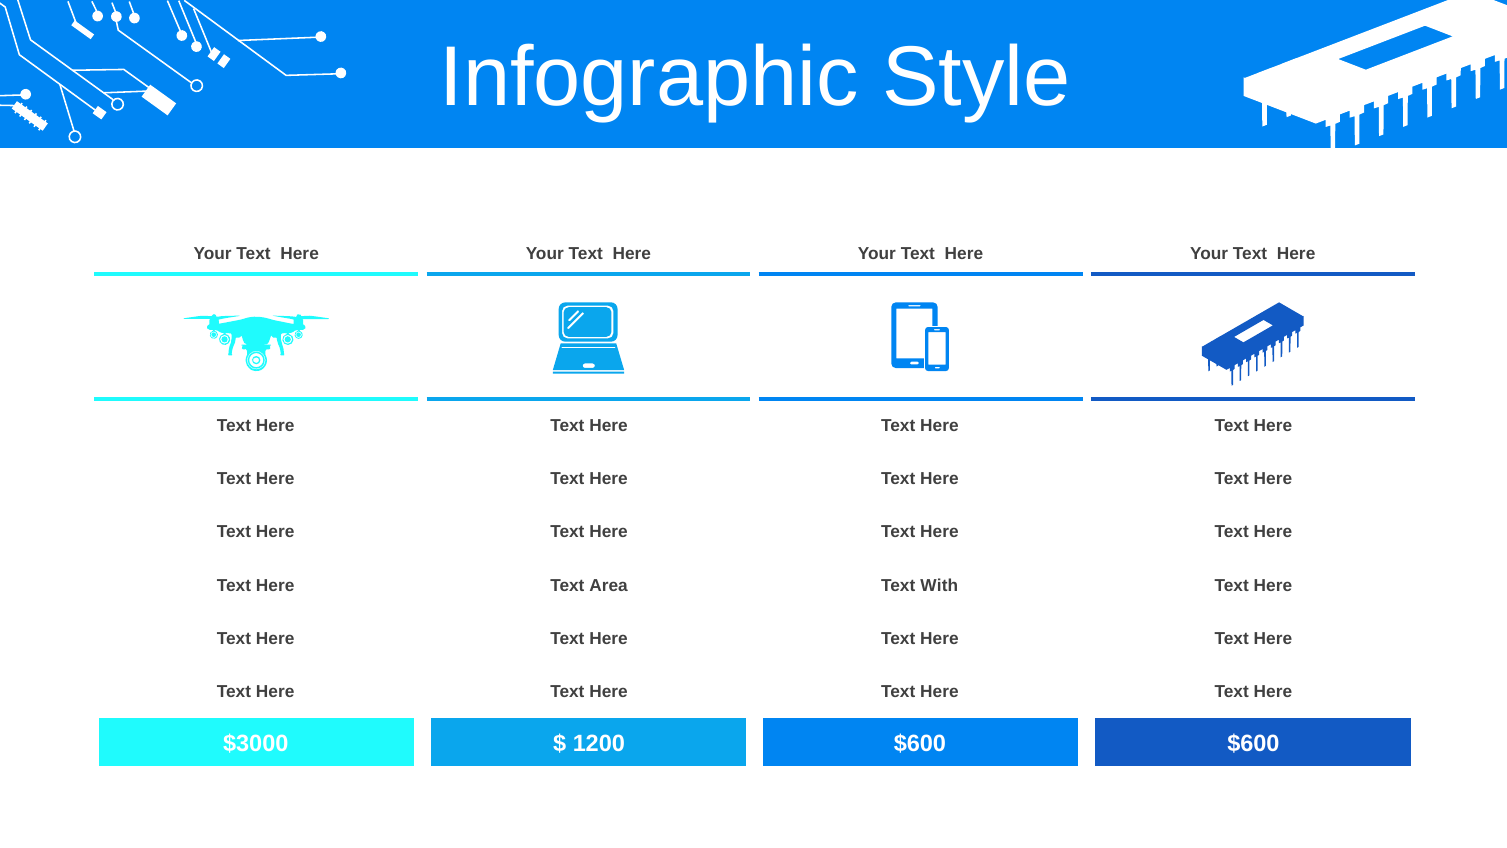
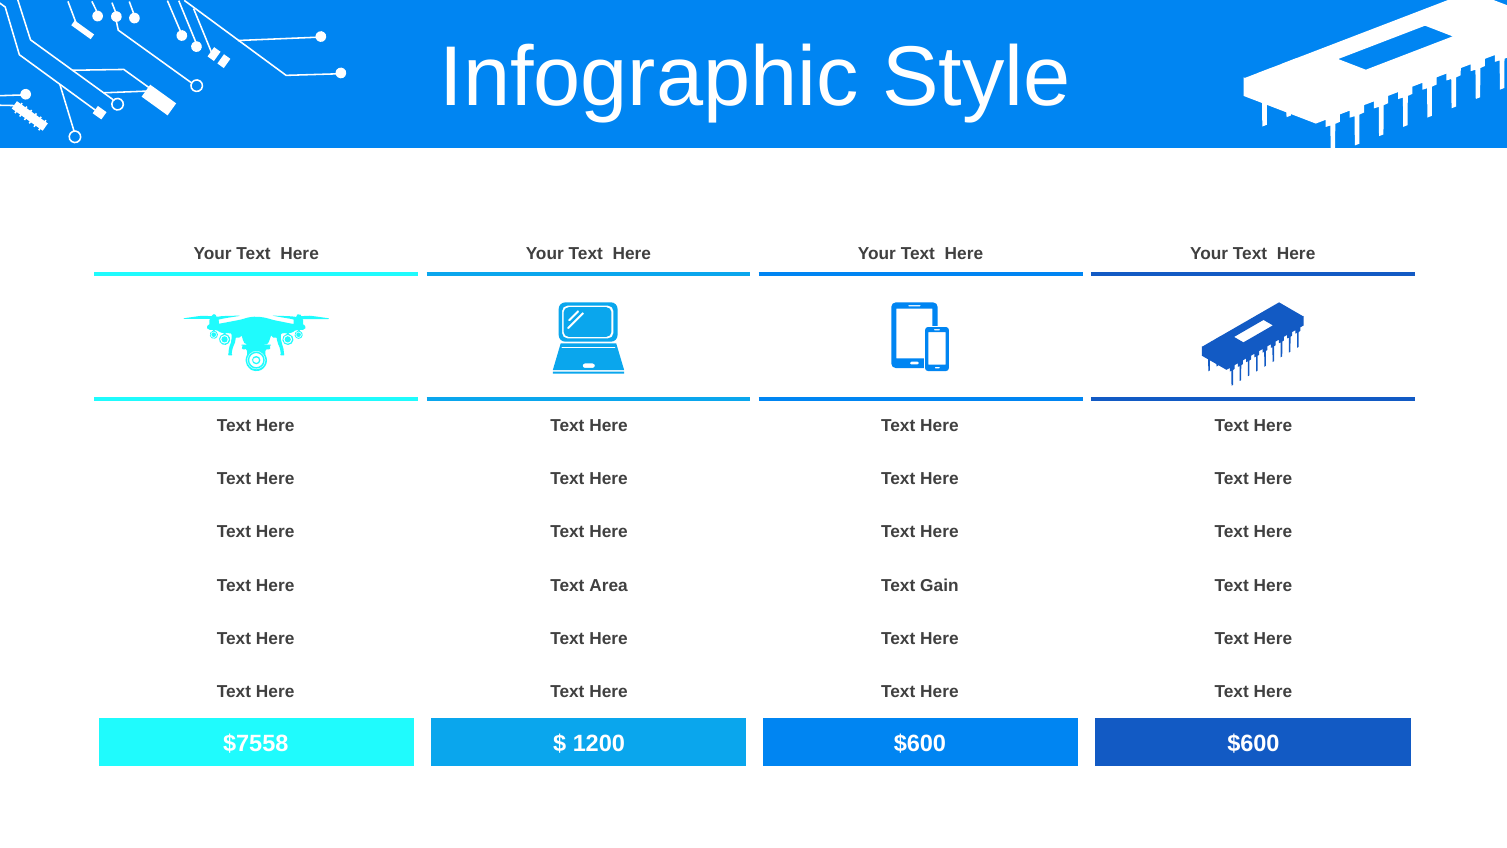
With: With -> Gain (939, 585)
$3000: $3000 -> $7558 (256, 743)
